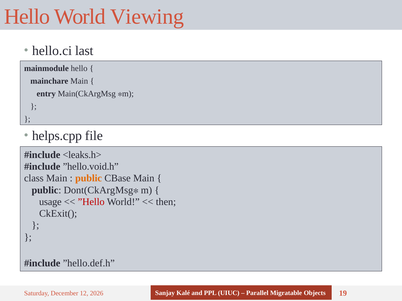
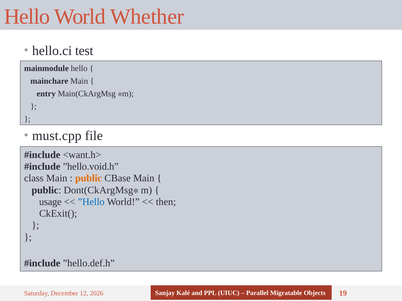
Viewing: Viewing -> Whether (147, 17)
last: last -> test (84, 51)
helps.cpp: helps.cpp -> must.cpp (57, 136)
<leaks.h>: <leaks.h> -> <want.h> (82, 155)
”Hello colour: red -> blue (91, 202)
